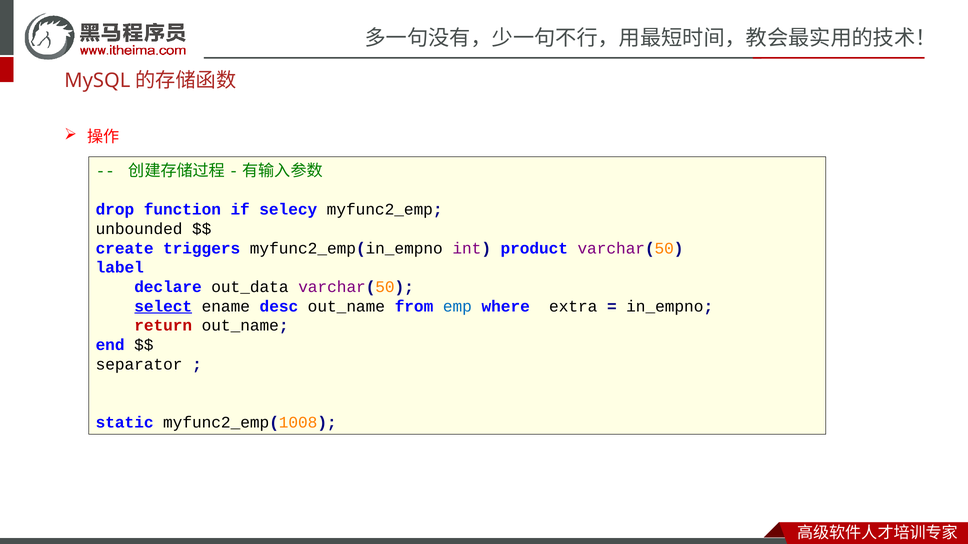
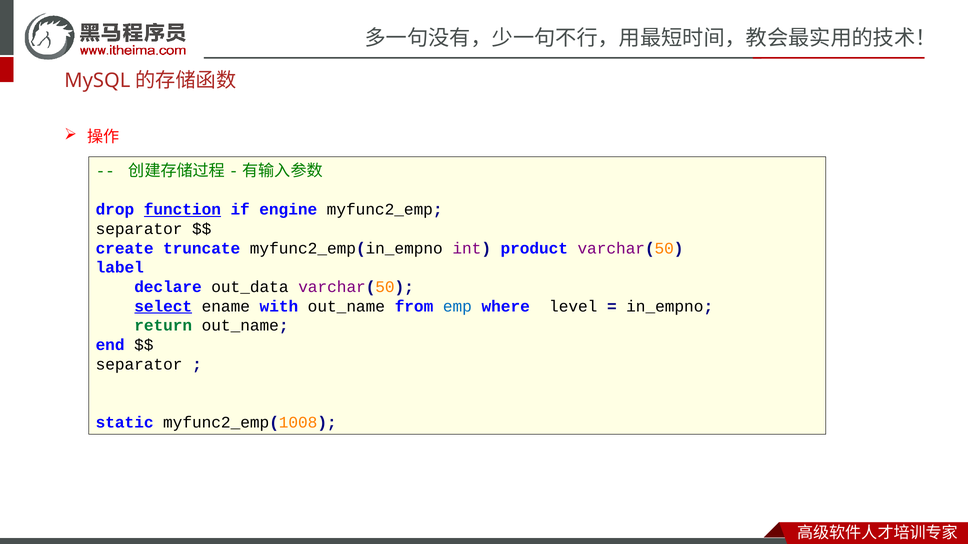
function underline: none -> present (182, 210)
selecy: selecy -> engine (288, 210)
unbounded: unbounded -> separator (139, 229)
triggers: triggers -> truncate (202, 248)
desc: desc -> with (279, 306)
extra: extra -> level (573, 306)
return colour: red -> green (163, 326)
